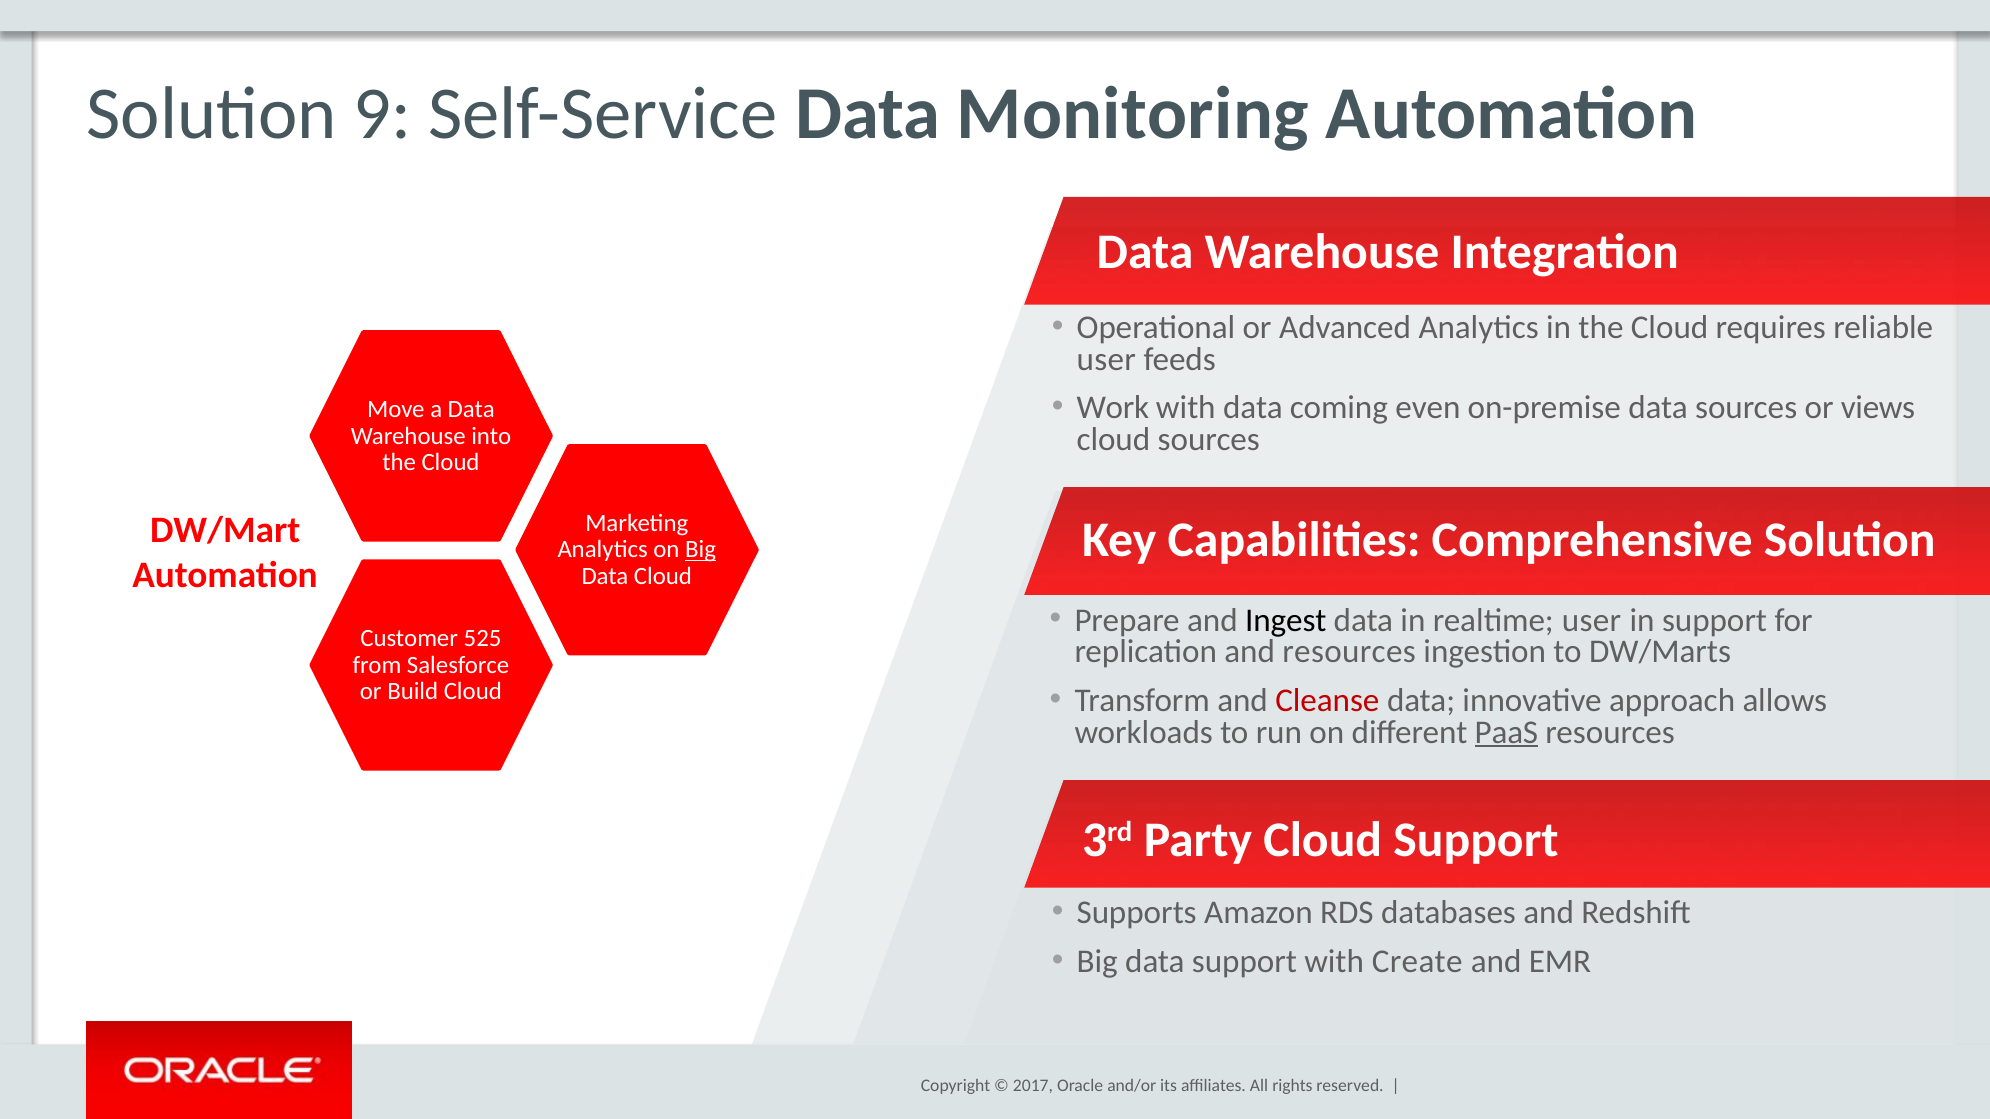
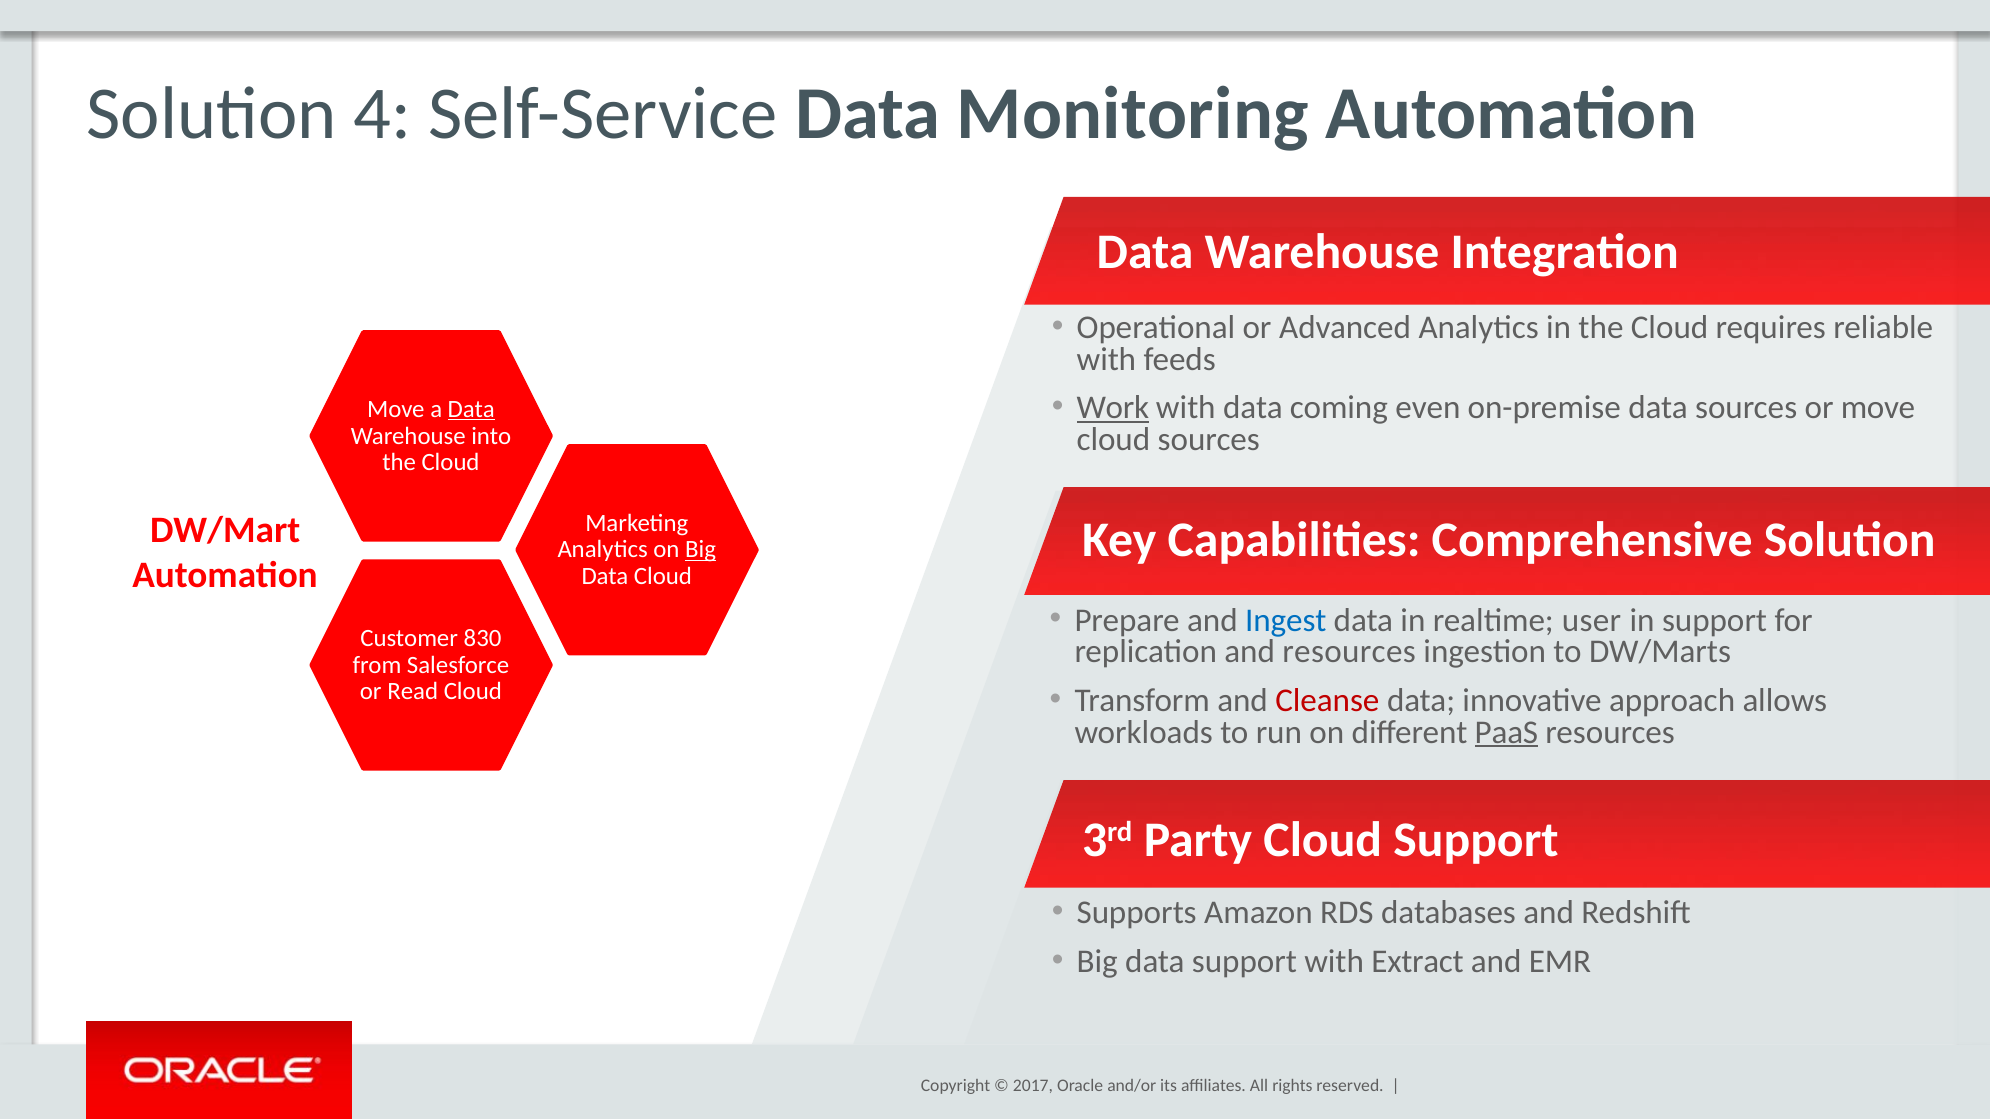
9: 9 -> 4 (382, 114)
user: user -> with (1106, 360)
Work underline: none -> present (1113, 408)
or views: views -> move (1878, 408)
Data underline: none -> present (471, 409)
Ingest colour: black -> blue (1286, 620)
525: 525 -> 830 (483, 638)
Build: Build -> Read (413, 692)
Create: Create -> Extract (1418, 962)
